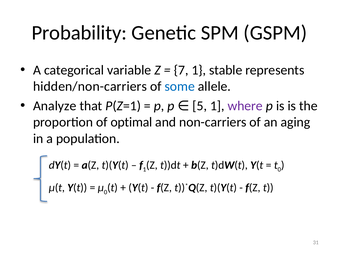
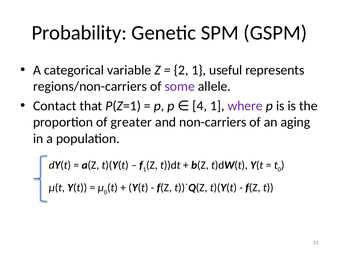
7: 7 -> 2 (181, 70)
stable: stable -> useful (226, 70)
hidden/non-carriers: hidden/non-carriers -> regions/non-carriers (90, 87)
some colour: blue -> purple (180, 87)
Analyze: Analyze -> Contact (55, 106)
5: 5 -> 4 (200, 106)
optimal: optimal -> greater (131, 122)
